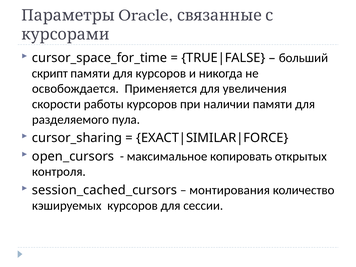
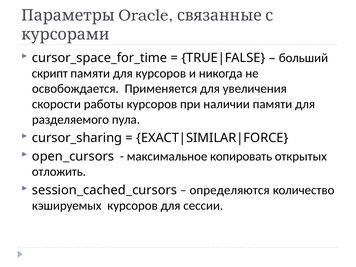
контроля: контроля -> отложить (59, 172)
монтирования: монтирования -> определяются (230, 190)
